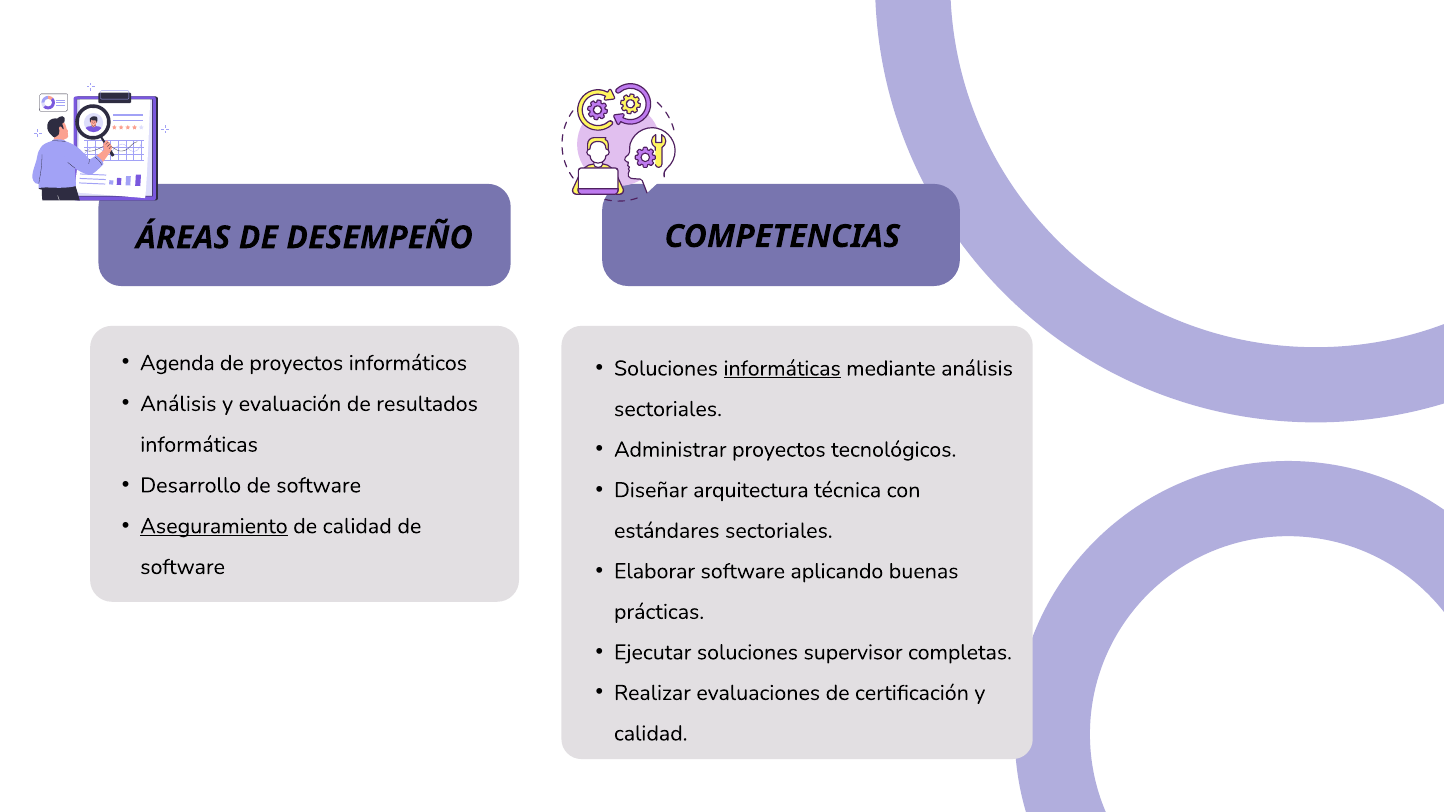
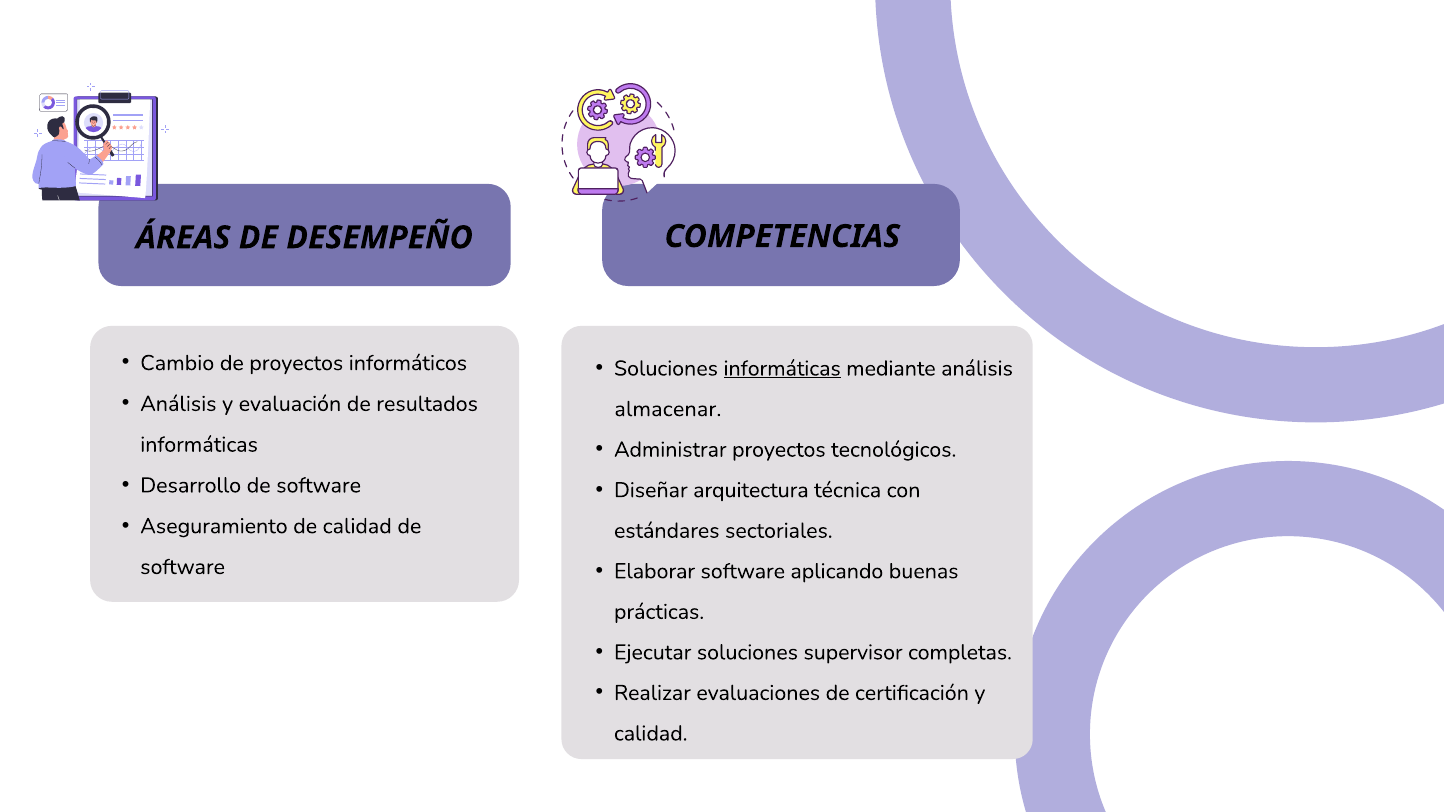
Agenda: Agenda -> Cambio (177, 363)
sectoriales: sectoriales -> almacenar (668, 409)
Aseguramiento underline: present -> none (214, 526)
